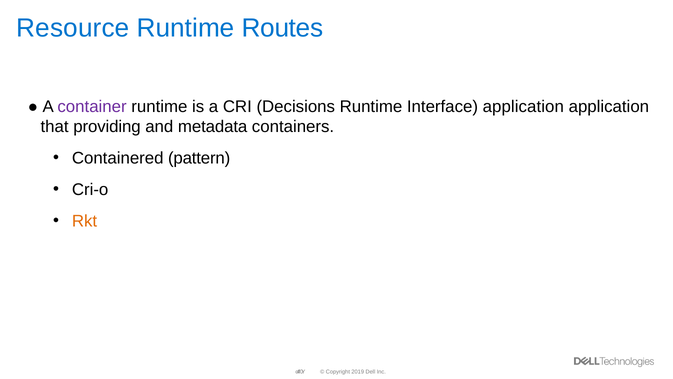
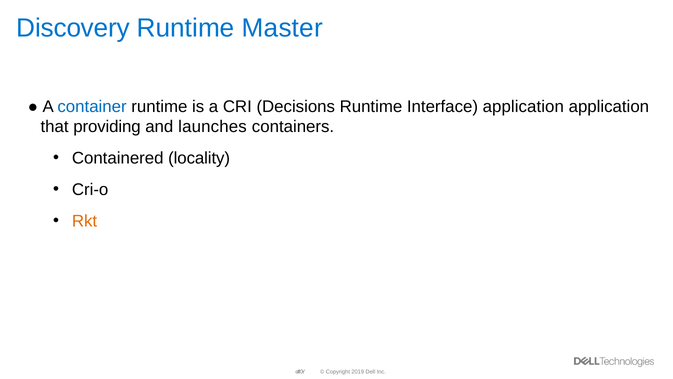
Resource: Resource -> Discovery (73, 28)
Routes: Routes -> Master (282, 28)
container colour: purple -> blue (92, 106)
metadata: metadata -> launches (213, 127)
pattern: pattern -> locality (199, 158)
